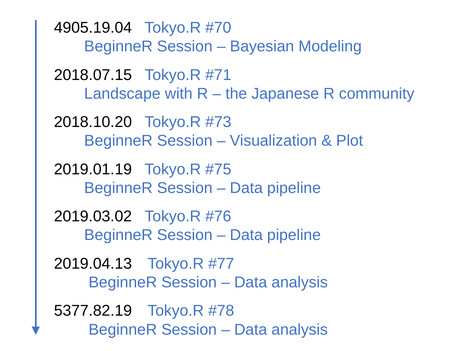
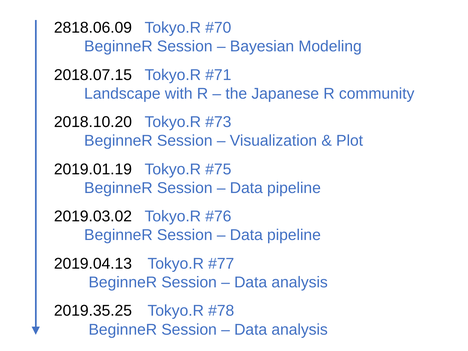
4905.19.04: 4905.19.04 -> 2818.06.09 (93, 28)
5377.82.19: 5377.82.19 -> 2019.35.25 (93, 311)
